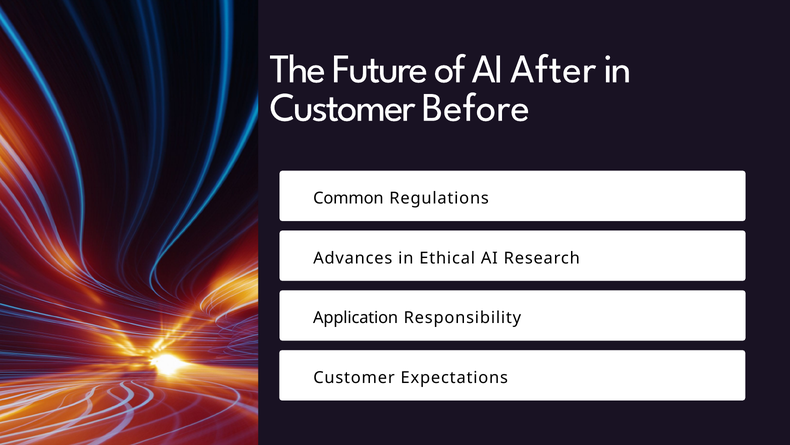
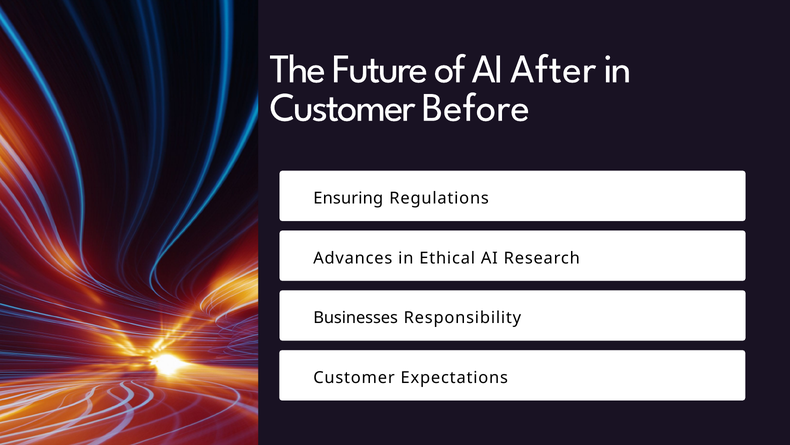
Common: Common -> Ensuring (348, 198)
Application: Application -> Businesses (356, 318)
